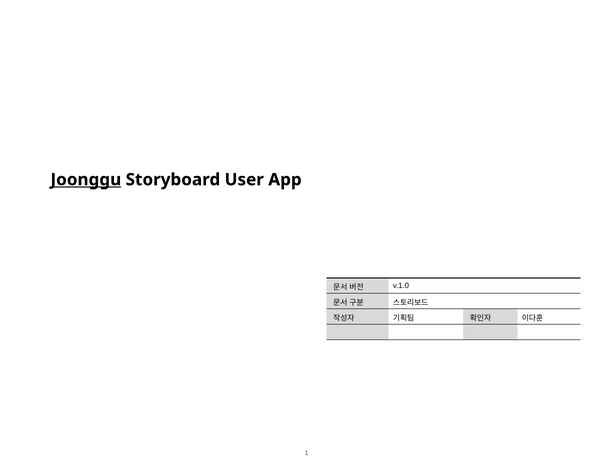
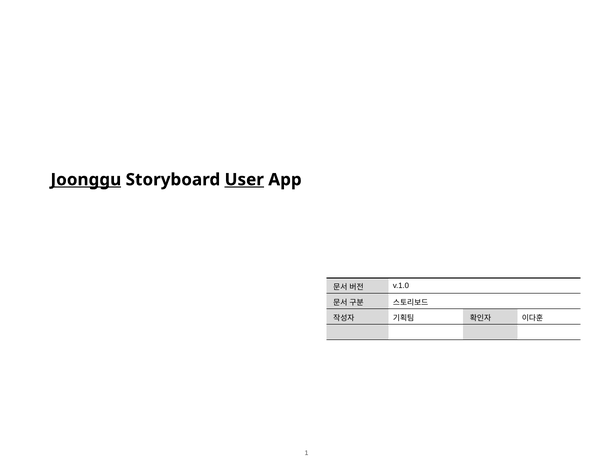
User underline: none -> present (244, 180)
